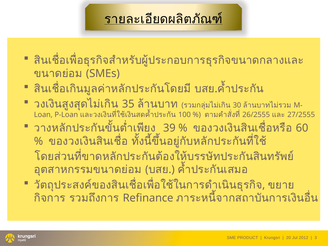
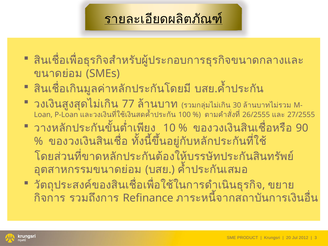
35: 35 -> 77 (128, 104)
39: 39 -> 10 (169, 128)
60: 60 -> 90 (302, 128)
